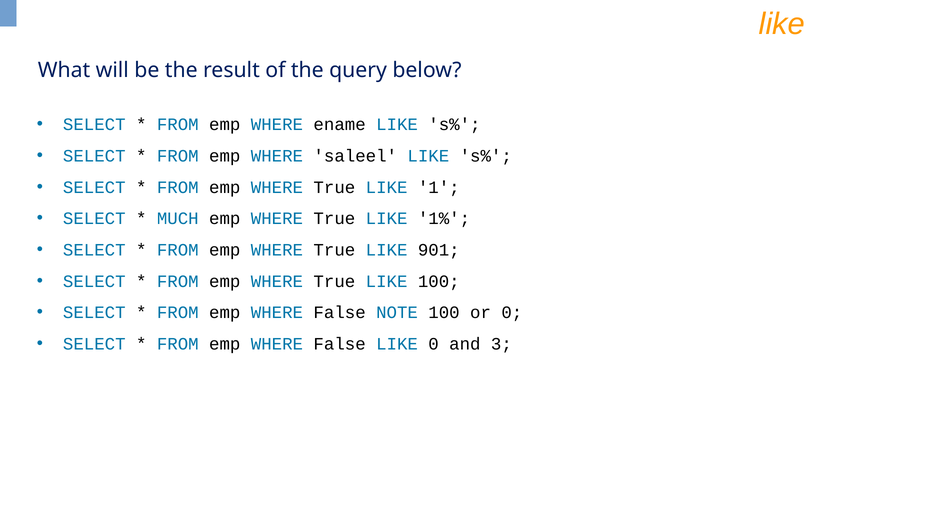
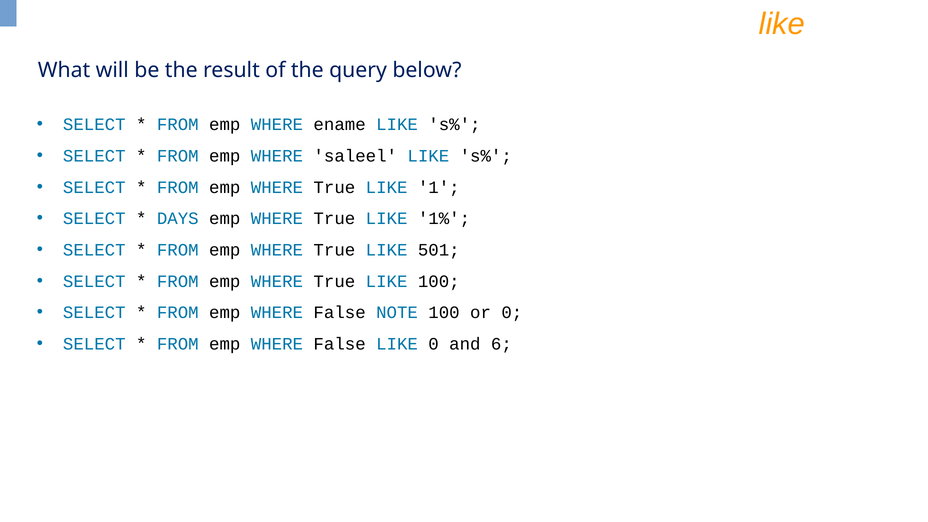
MUCH: MUCH -> DAYS (178, 219)
901: 901 -> 501 (439, 250)
3: 3 -> 6 (501, 344)
